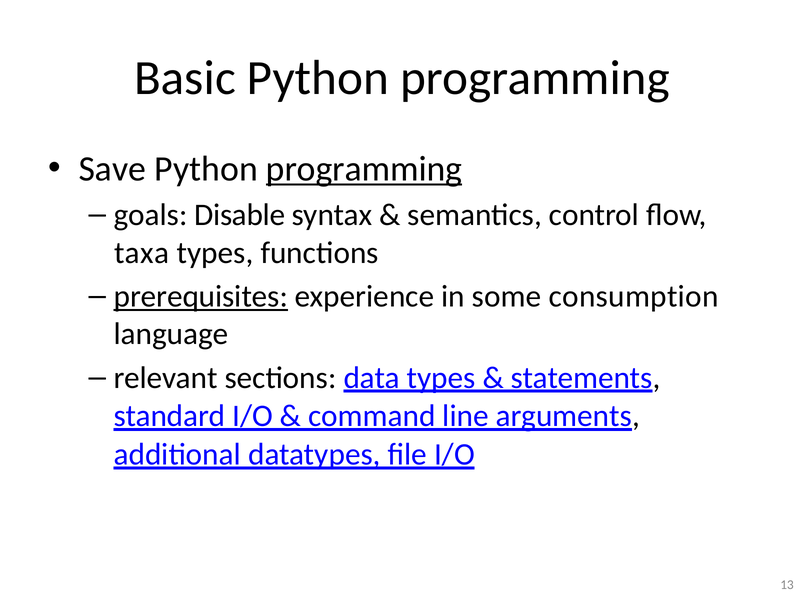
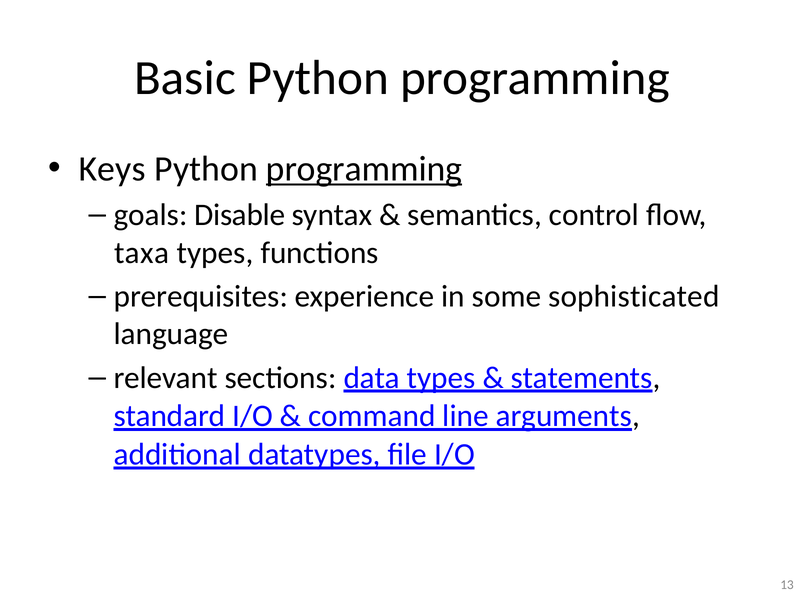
Save: Save -> Keys (112, 169)
prerequisites underline: present -> none (201, 296)
consumption: consumption -> sophisticated (634, 296)
